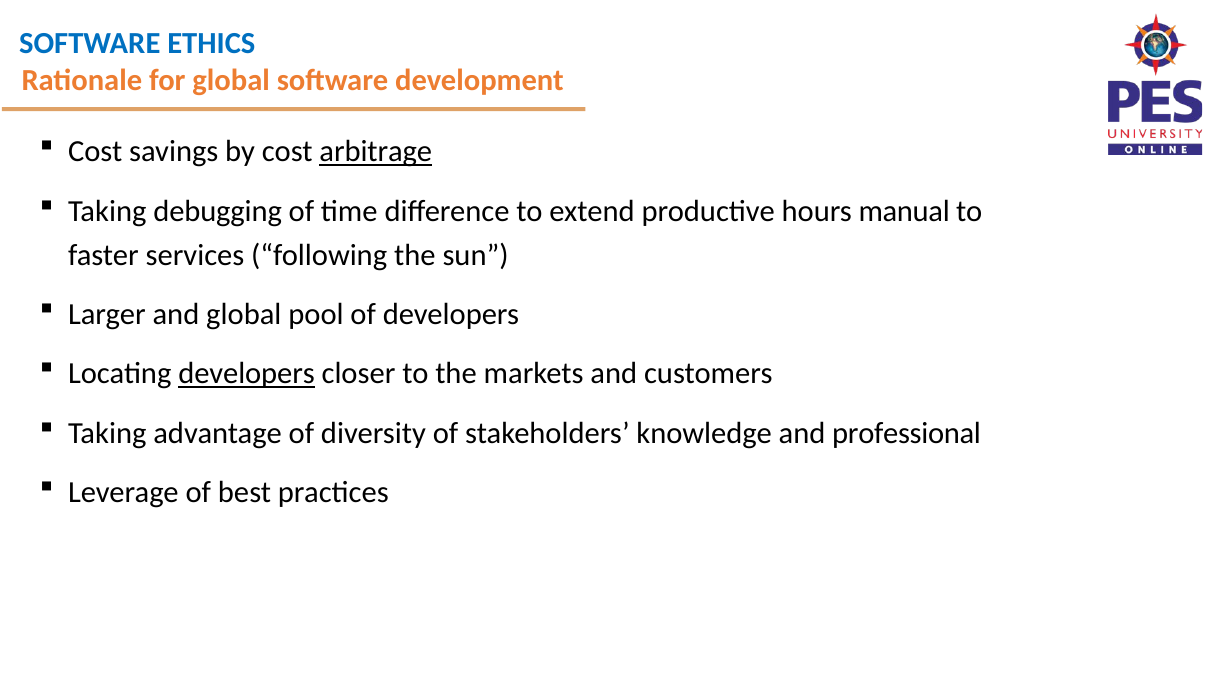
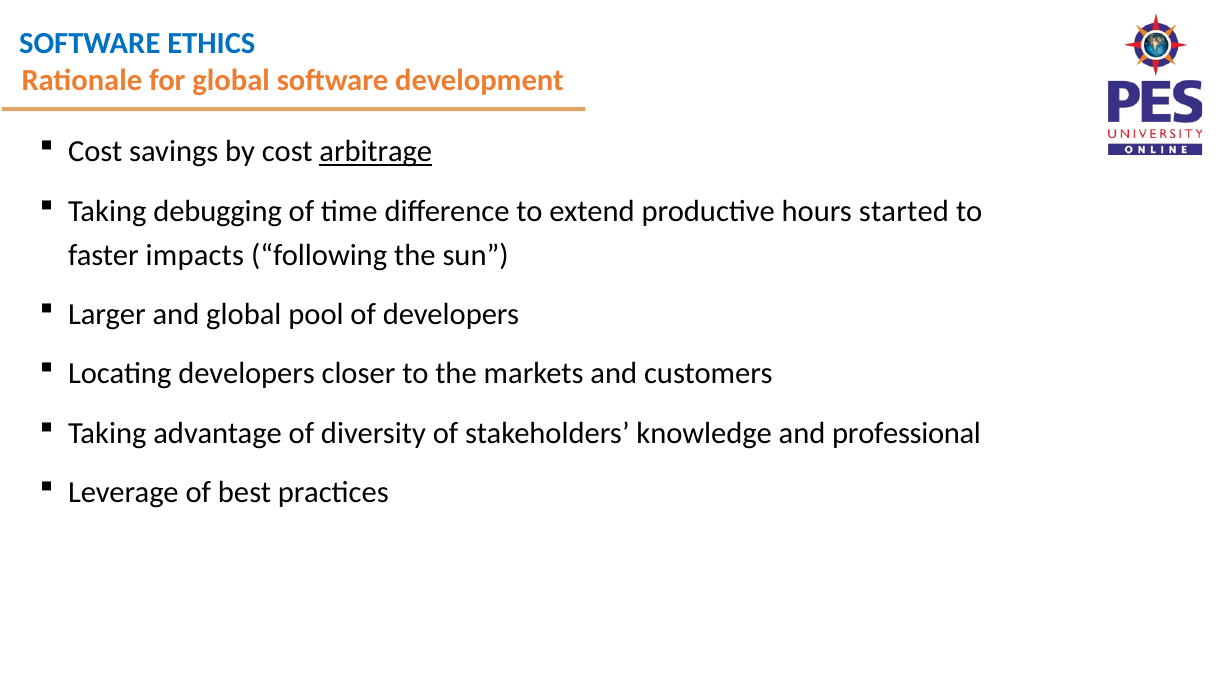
manual: manual -> started (904, 211)
services: services -> impacts (195, 255)
developers underline: present -> none (247, 374)
